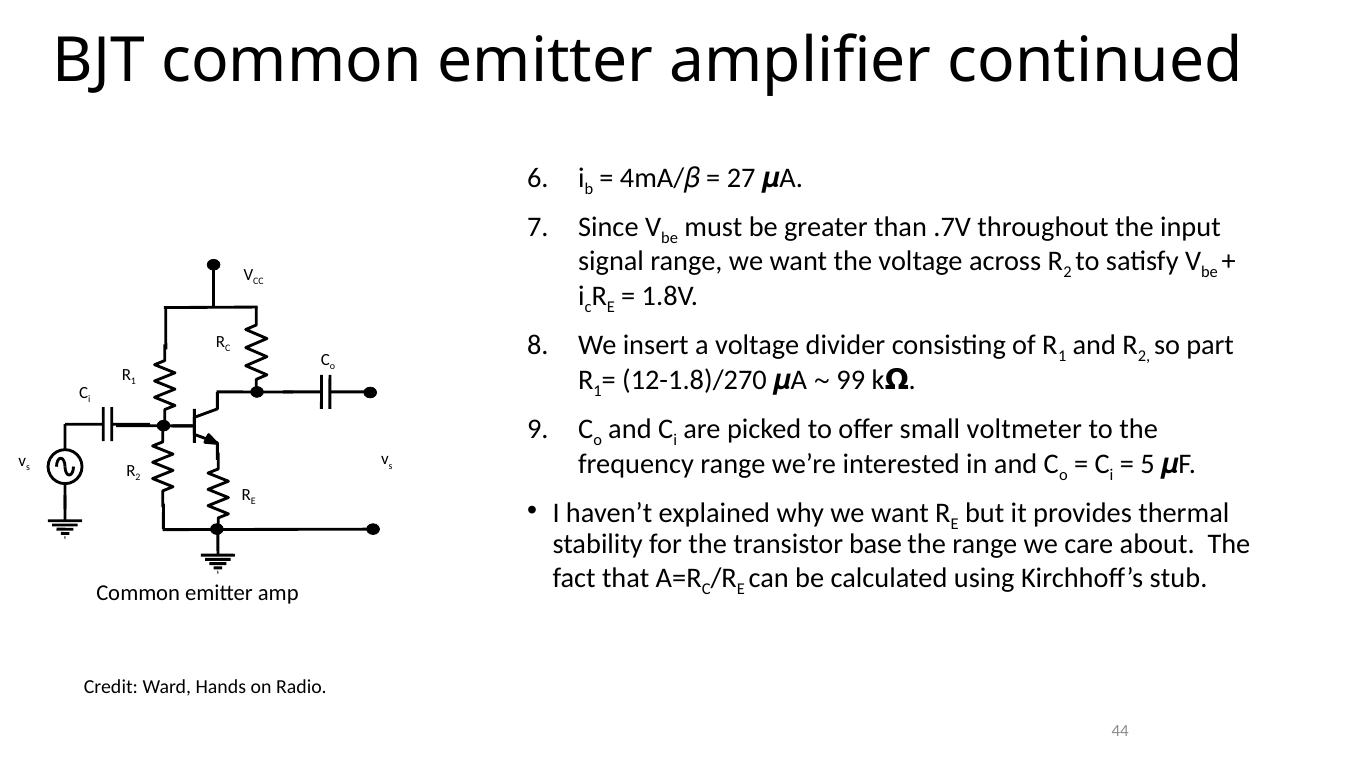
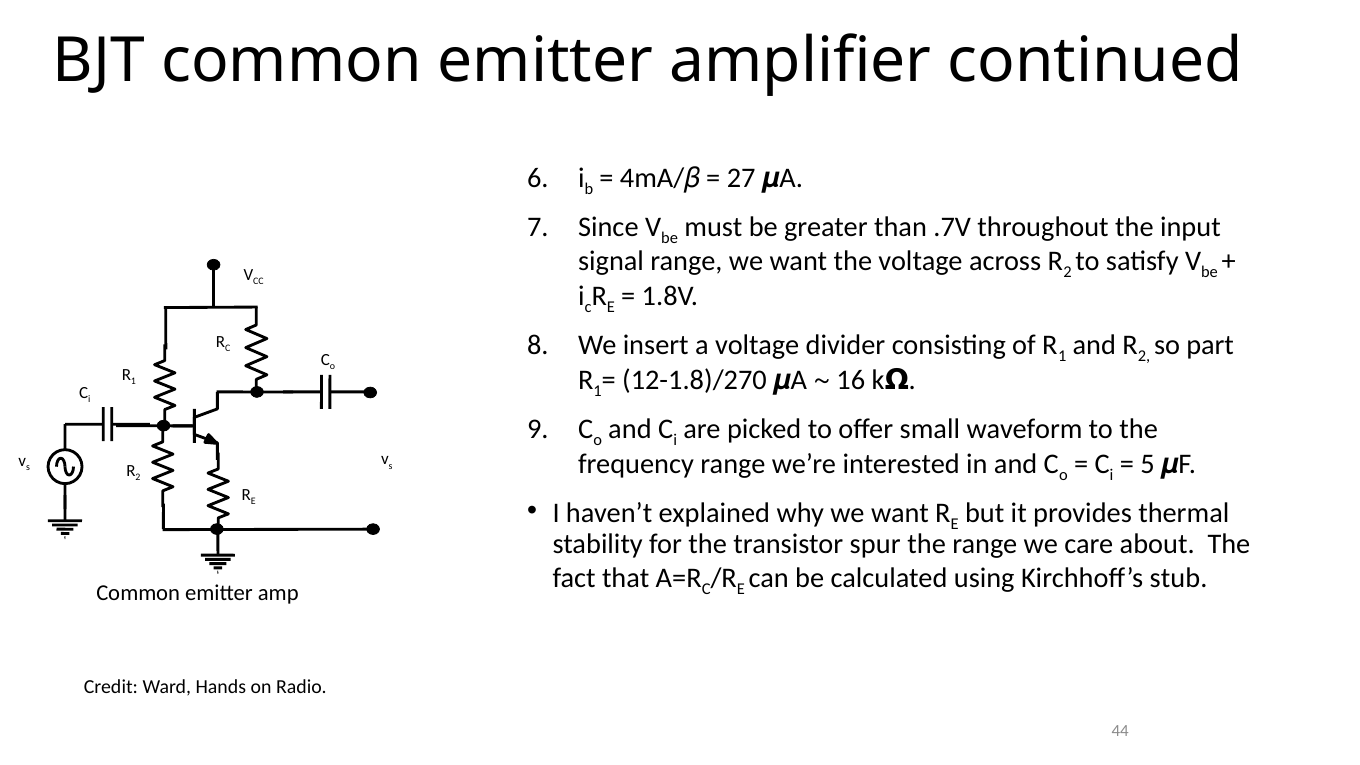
99: 99 -> 16 (851, 380)
voltmeter: voltmeter -> waveform (1024, 429)
base: base -> spur (875, 544)
